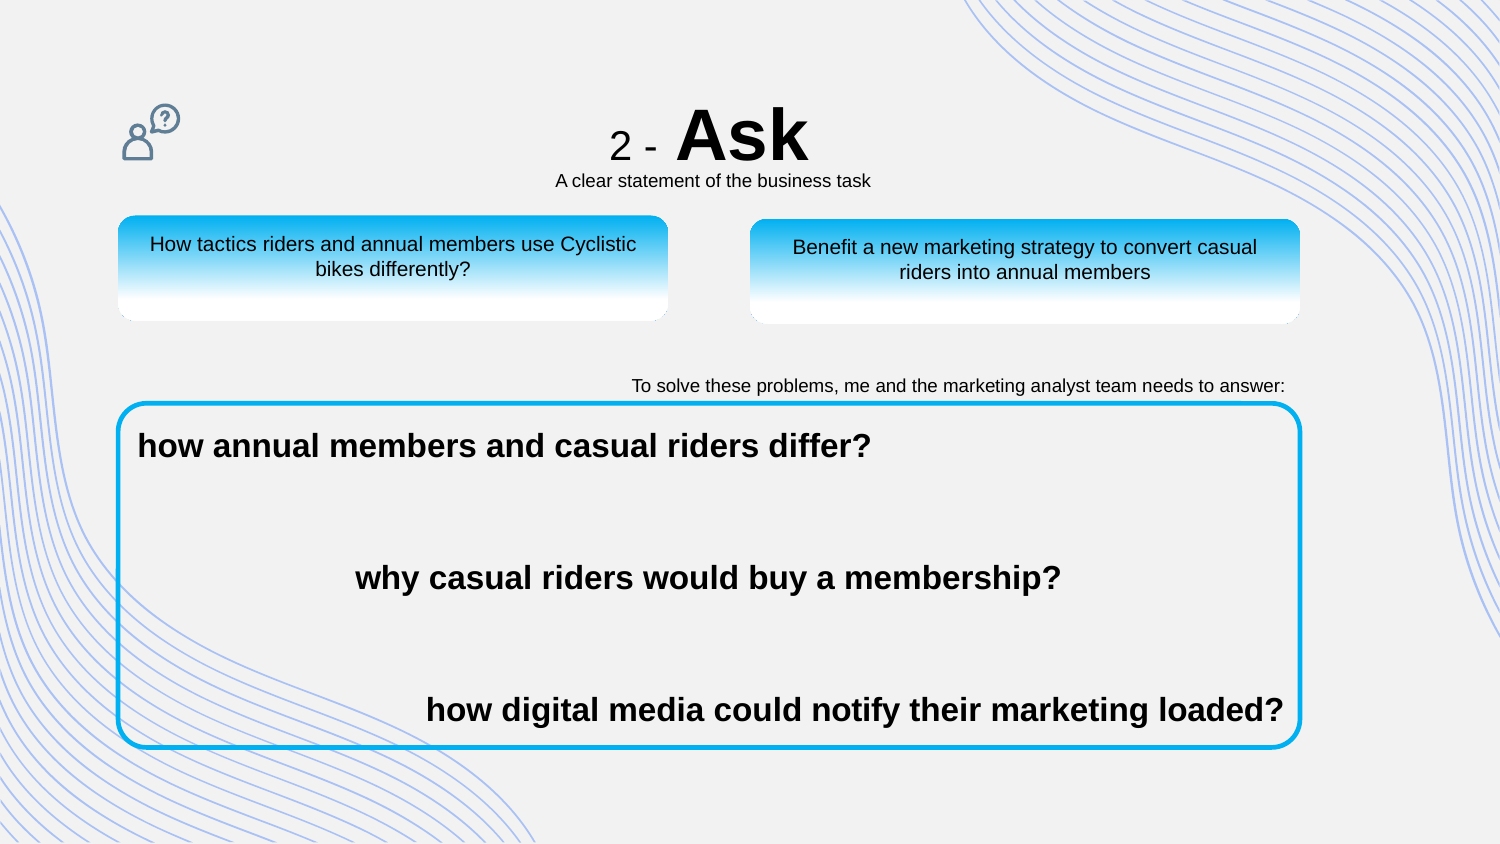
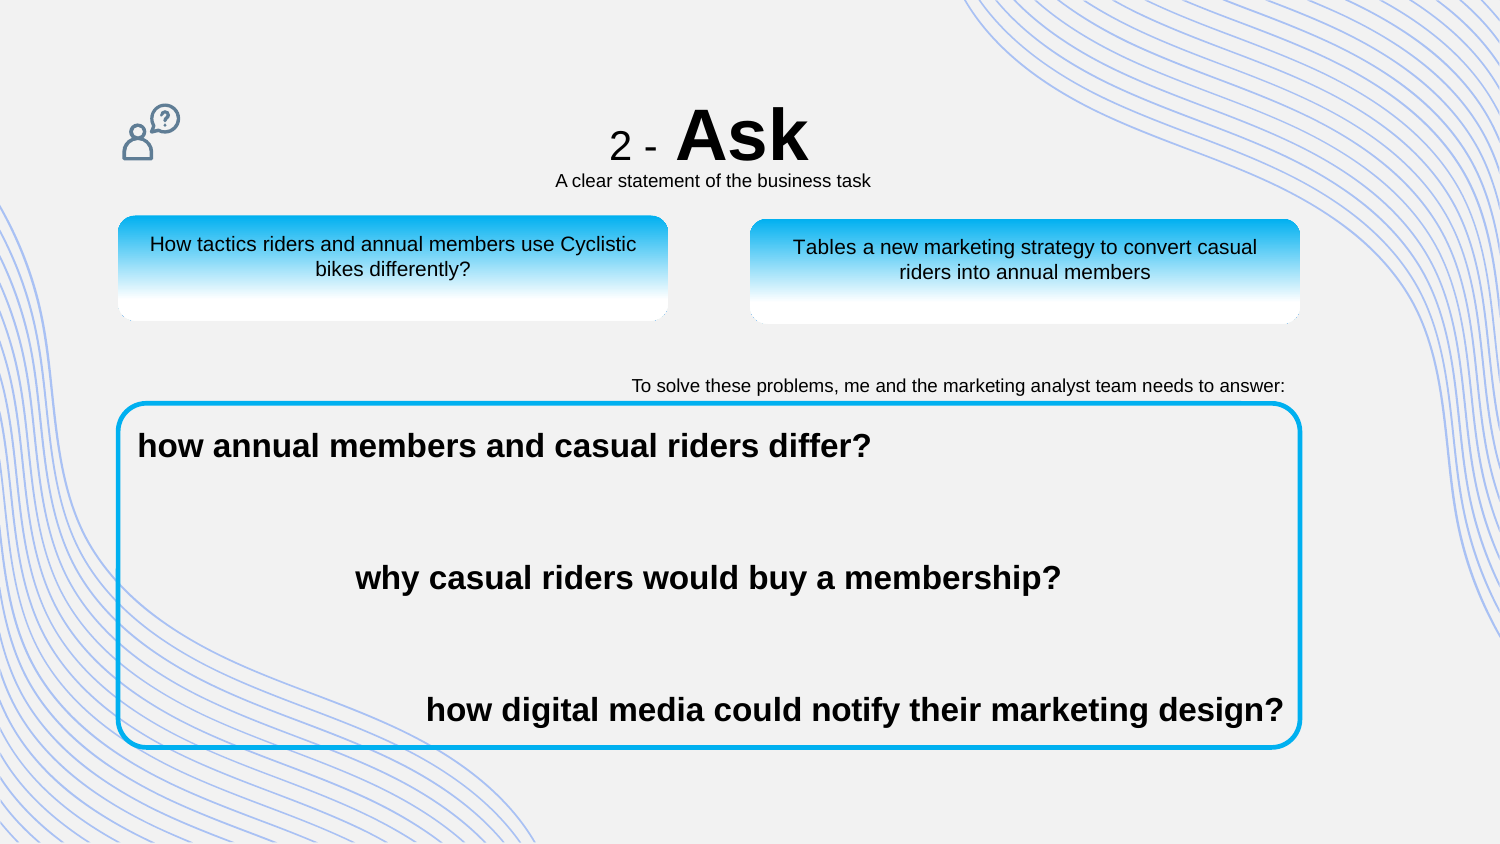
Benefit: Benefit -> Tables (825, 247)
loaded: loaded -> design (1221, 710)
